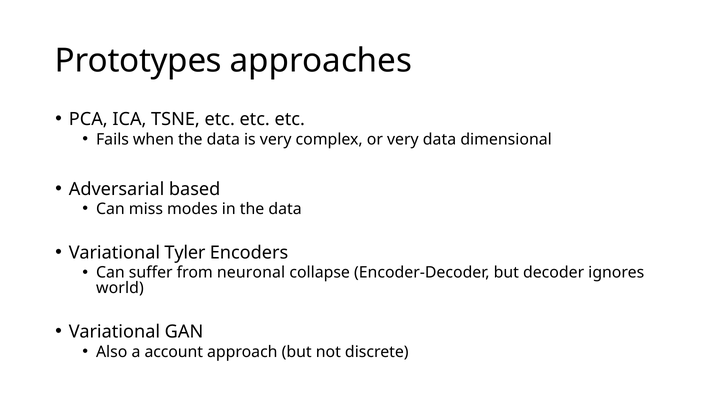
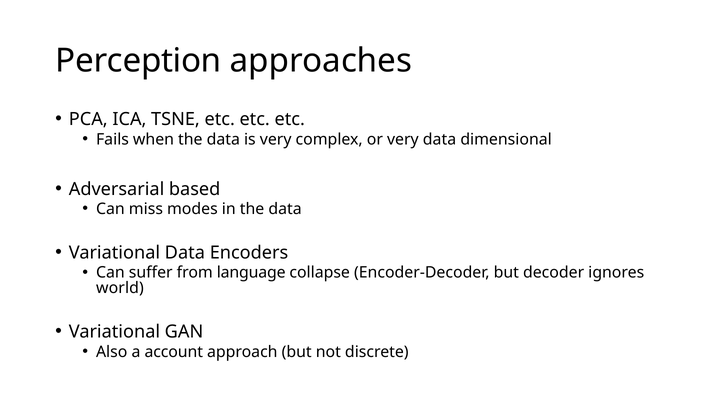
Prototypes: Prototypes -> Perception (138, 61)
Variational Tyler: Tyler -> Data (185, 253)
neuronal: neuronal -> language (251, 273)
